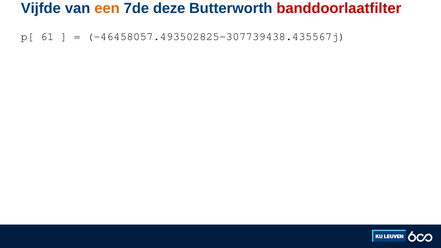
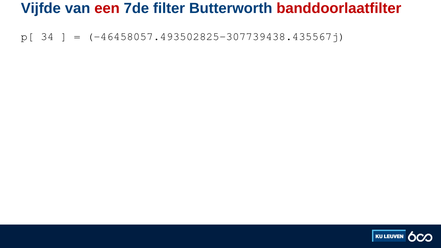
een colour: orange -> red (107, 8)
deze: deze -> filter (169, 8)
61: 61 -> 34 (47, 37)
